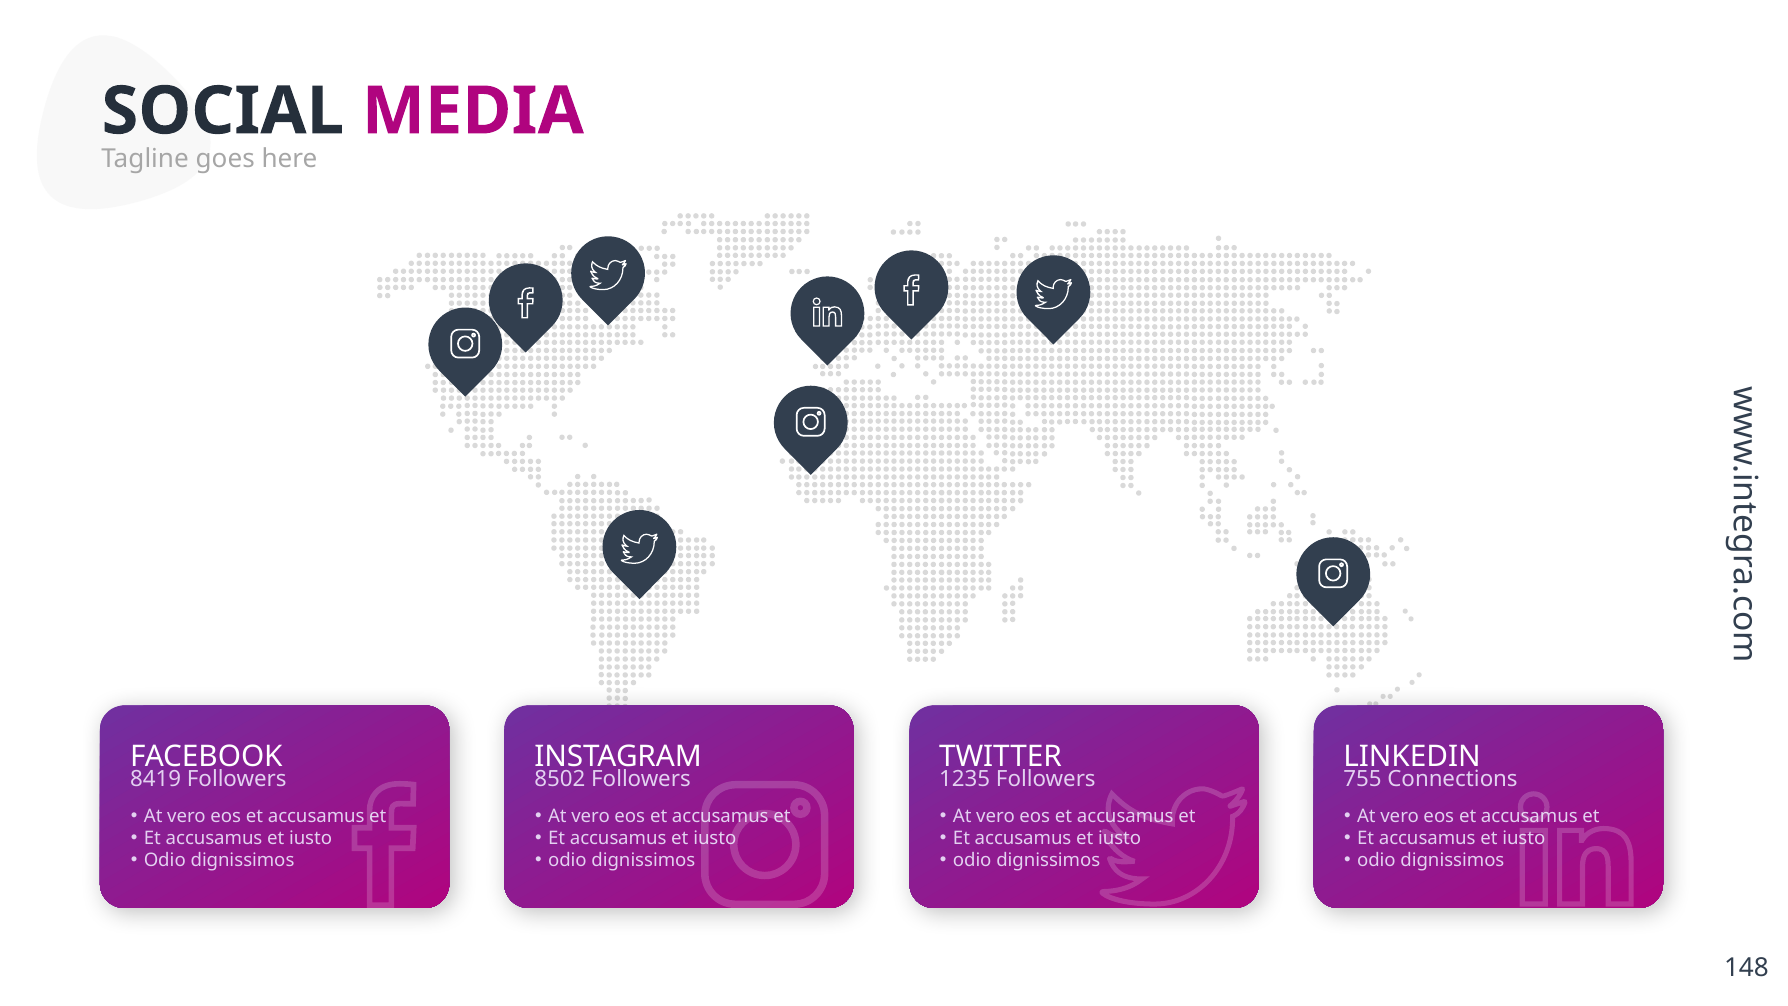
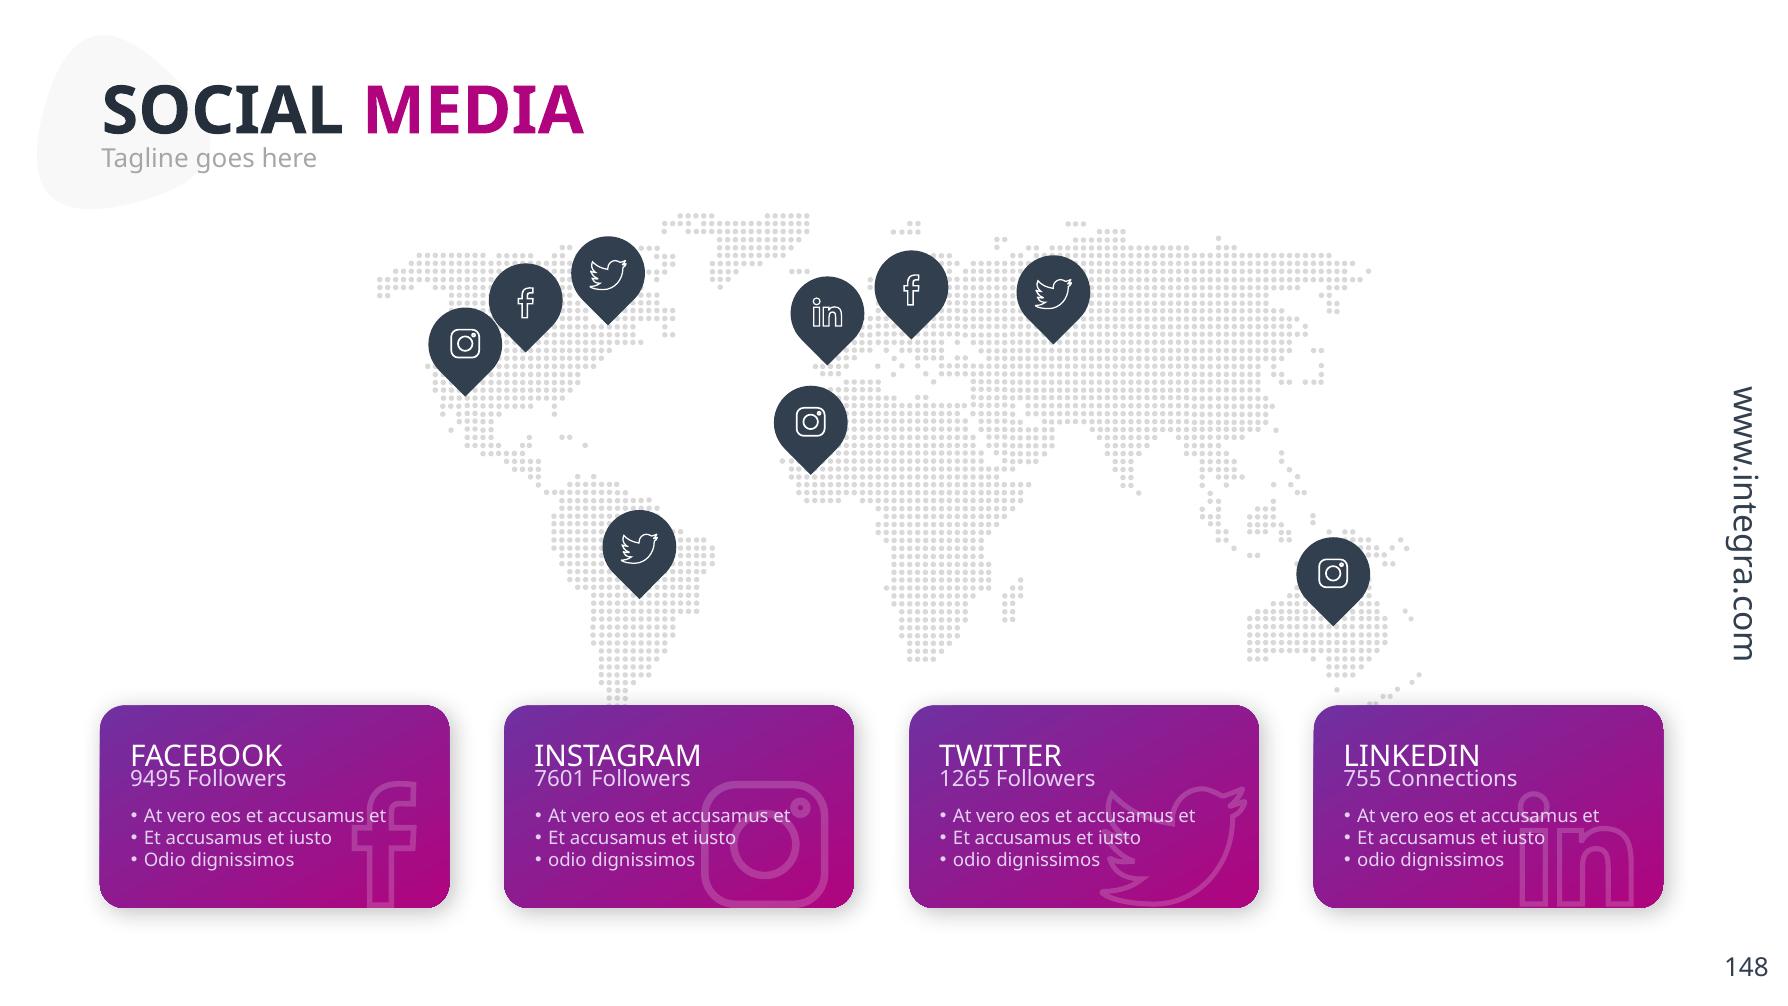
8419: 8419 -> 9495 (156, 779)
8502: 8502 -> 7601 (560, 779)
1235: 1235 -> 1265 (965, 779)
